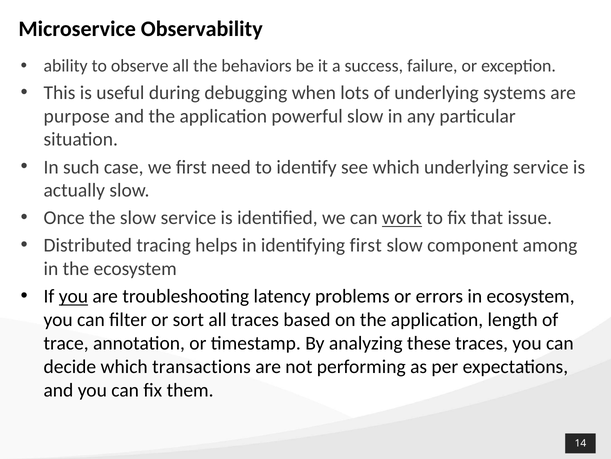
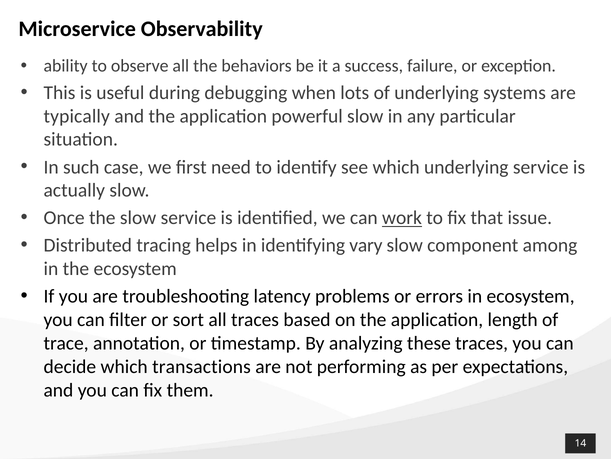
purpose: purpose -> typically (77, 116)
identifying first: first -> vary (366, 245)
you underline: present -> none (73, 296)
